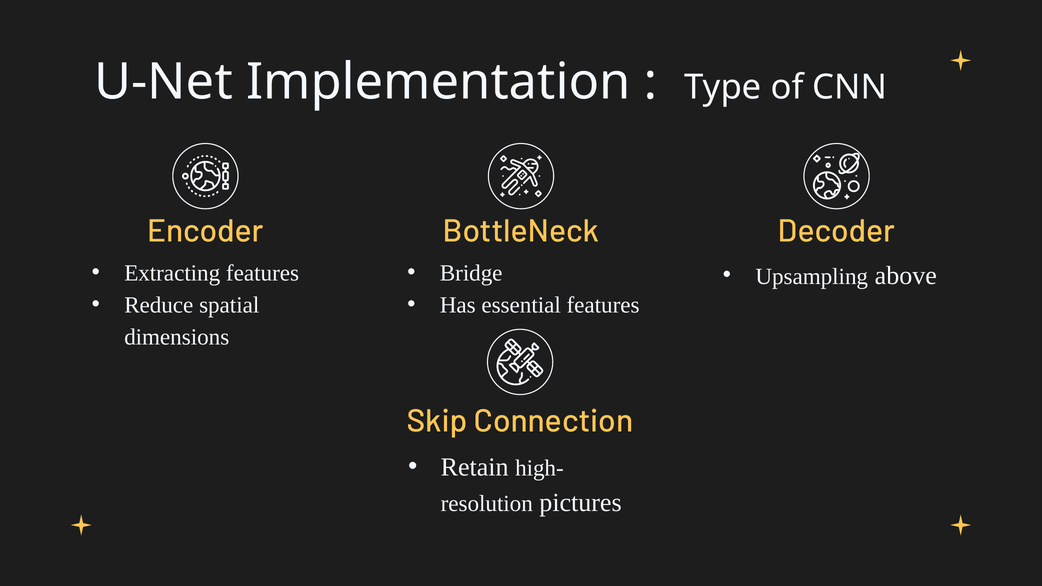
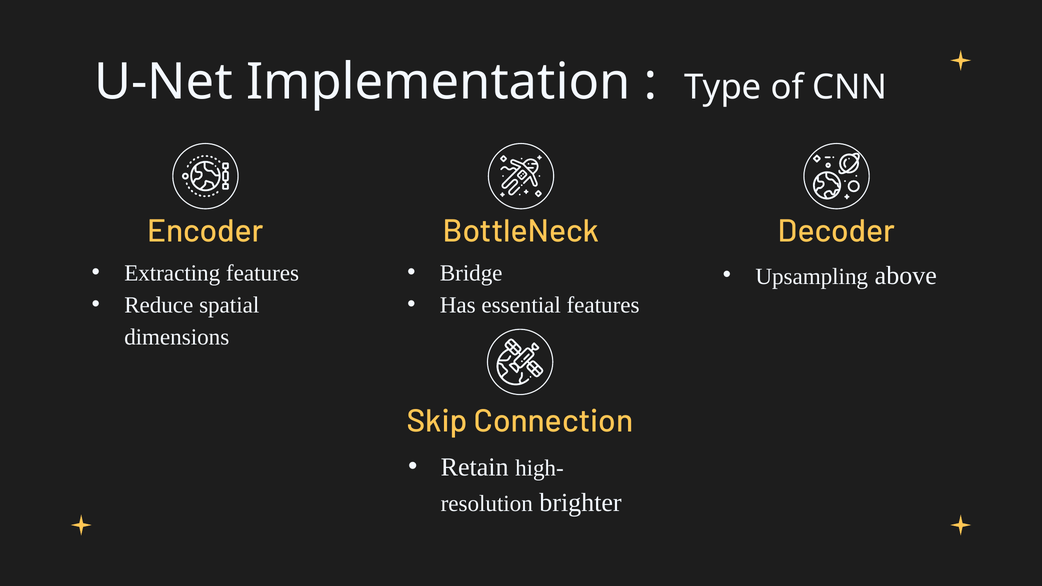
pictures: pictures -> brighter (581, 503)
